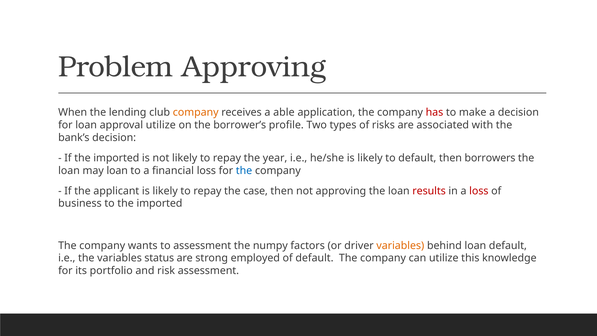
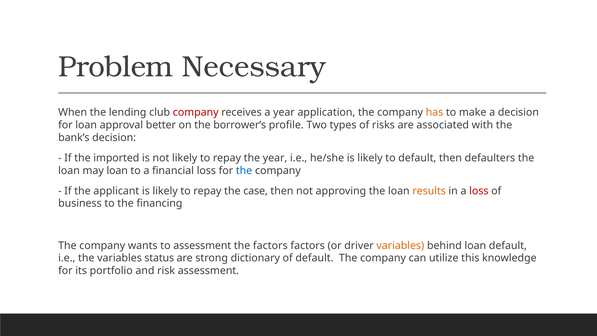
Problem Approving: Approving -> Necessary (254, 67)
company colour: orange -> red (196, 112)
a able: able -> year (284, 112)
has colour: red -> orange (434, 112)
approval utilize: utilize -> better (161, 125)
borrowers: borrowers -> defaulters (490, 158)
results colour: red -> orange (429, 191)
to the imported: imported -> financing (159, 203)
the numpy: numpy -> factors (270, 245)
employed: employed -> dictionary (255, 258)
